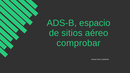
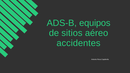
espacio: espacio -> equipos (95, 23)
comprobar: comprobar -> accidentes (79, 43)
